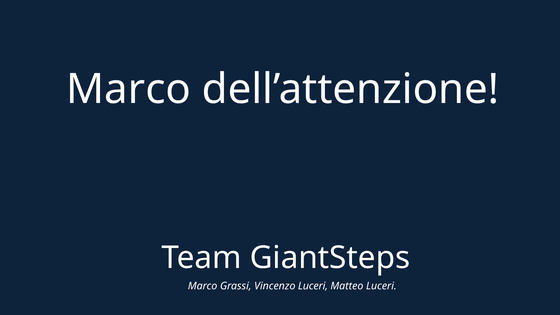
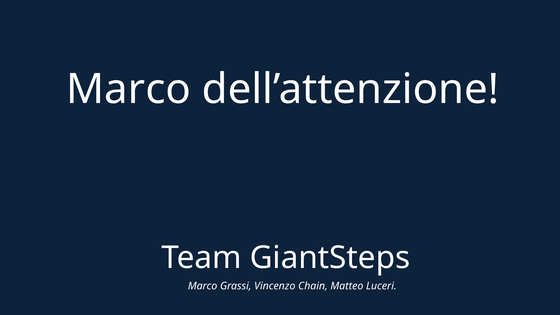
Vincenzo Luceri: Luceri -> Chain (313, 286)
